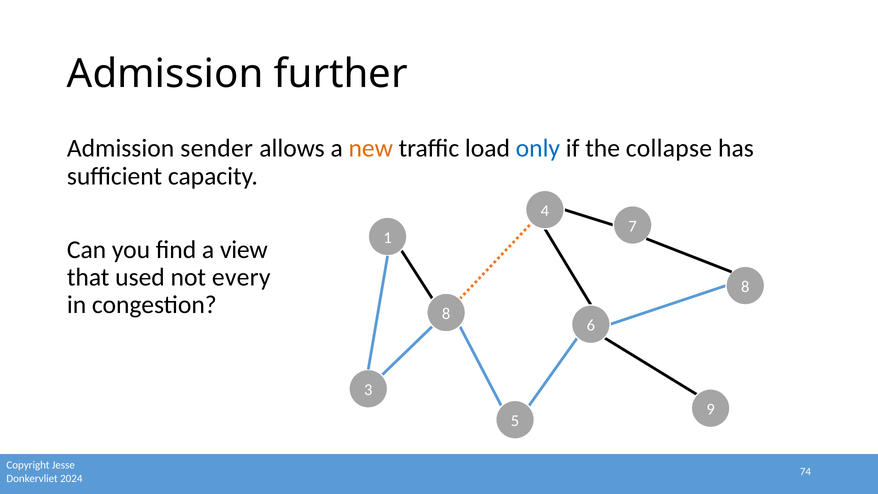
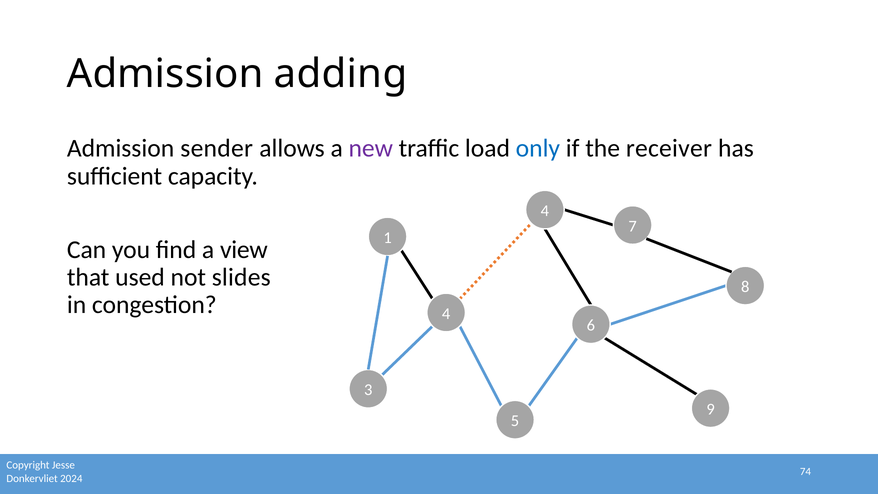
further: further -> adding (341, 74)
new colour: orange -> purple (371, 148)
collapse: collapse -> receiver (669, 148)
every: every -> slides (241, 277)
congestion 8: 8 -> 4 (446, 314)
